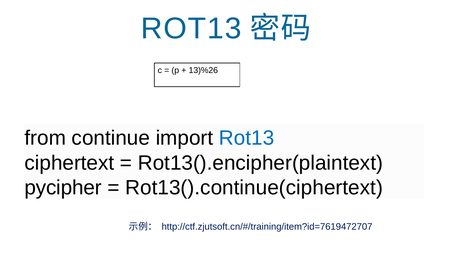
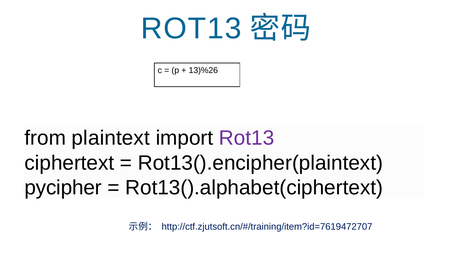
continue: continue -> plaintext (111, 138)
Rot13 colour: blue -> purple (247, 138)
Rot13().continue(ciphertext: Rot13().continue(ciphertext -> Rot13().alphabet(ciphertext (254, 188)
